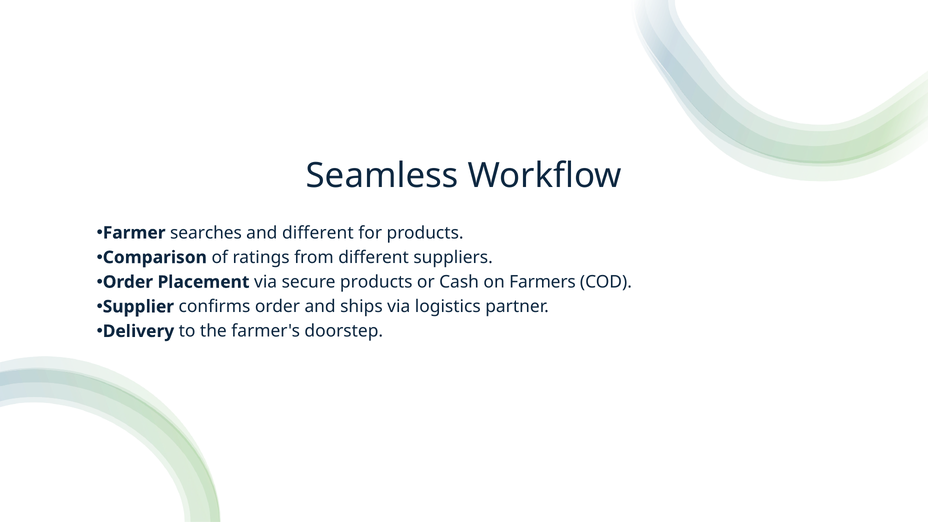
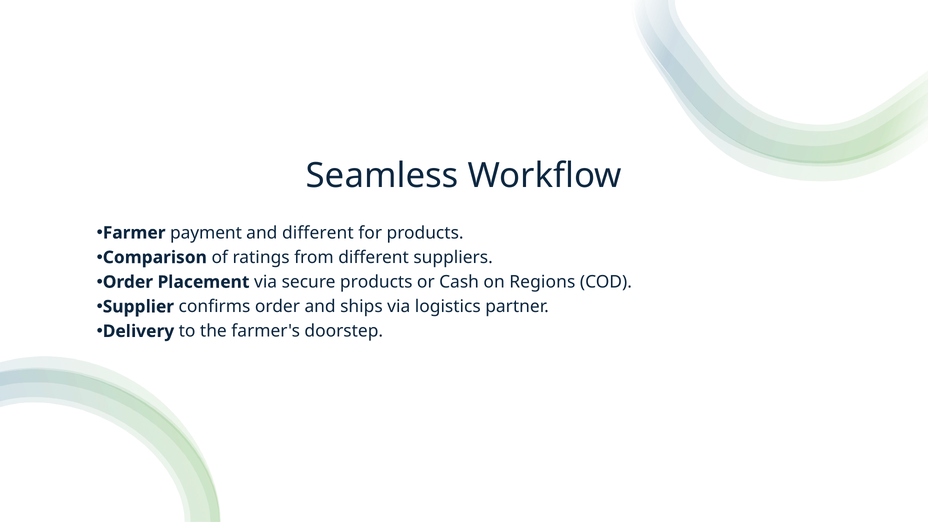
searches: searches -> payment (206, 233)
Farmers: Farmers -> Regions (542, 282)
